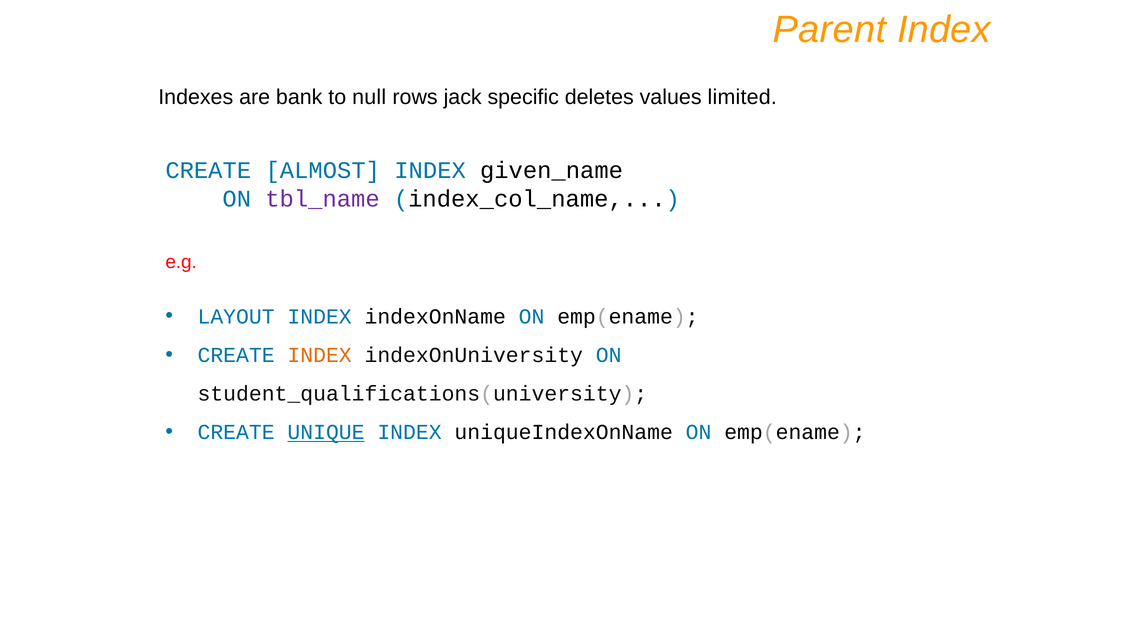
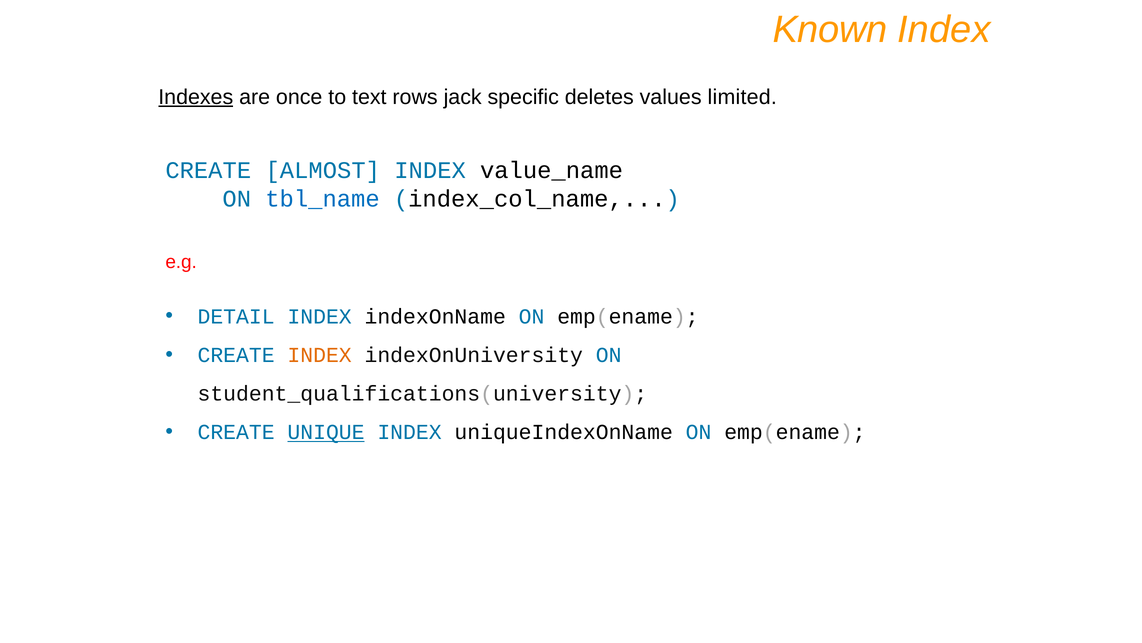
Parent: Parent -> Known (830, 30)
Indexes underline: none -> present (196, 97)
bank: bank -> once (299, 97)
null: null -> text (369, 97)
given_name: given_name -> value_name (551, 170)
tbl_name colour: purple -> blue (323, 199)
LAYOUT: LAYOUT -> DETAIL (236, 316)
